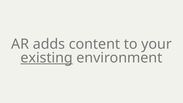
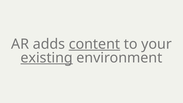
content underline: none -> present (94, 44)
